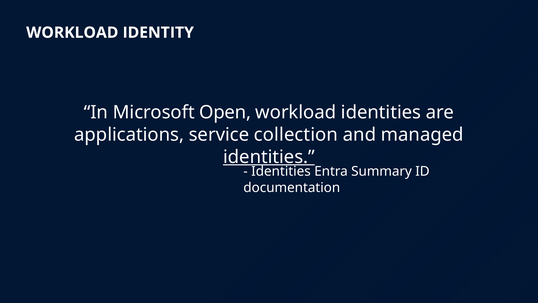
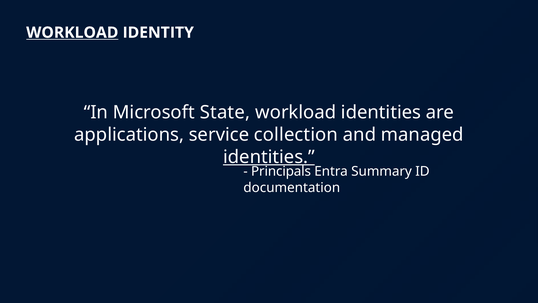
WORKLOAD underline: none -> present (72, 33)
Open: Open -> State (225, 112)
Identities: Identities -> Principals (281, 171)
